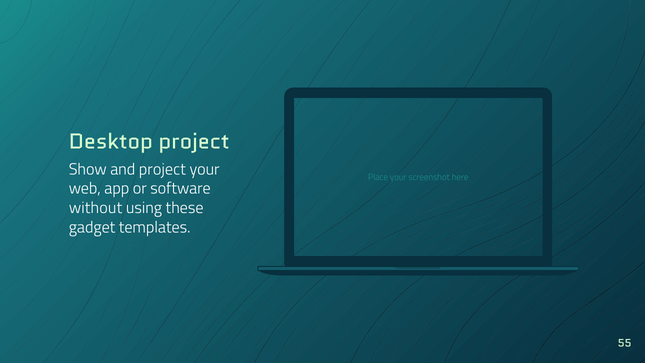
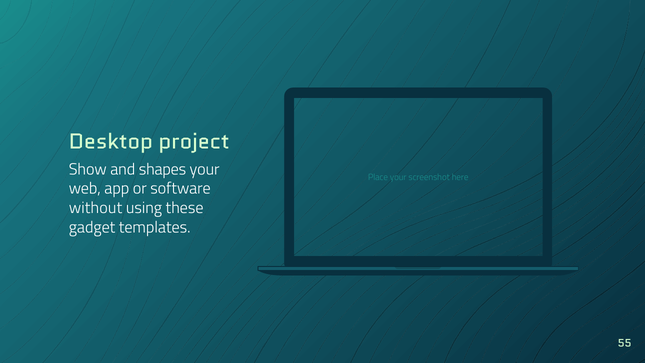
and project: project -> shapes (162, 169)
